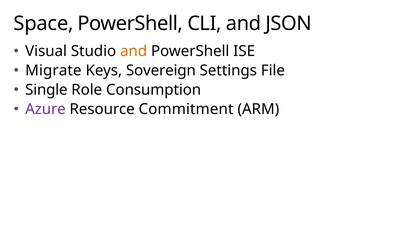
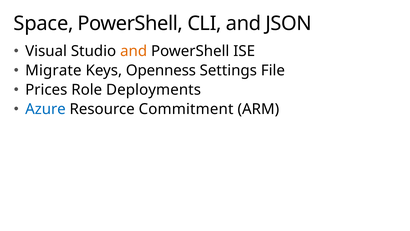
Sovereign: Sovereign -> Openness (161, 70)
Single: Single -> Prices (46, 90)
Consumption: Consumption -> Deployments (154, 90)
Azure colour: purple -> blue (45, 109)
